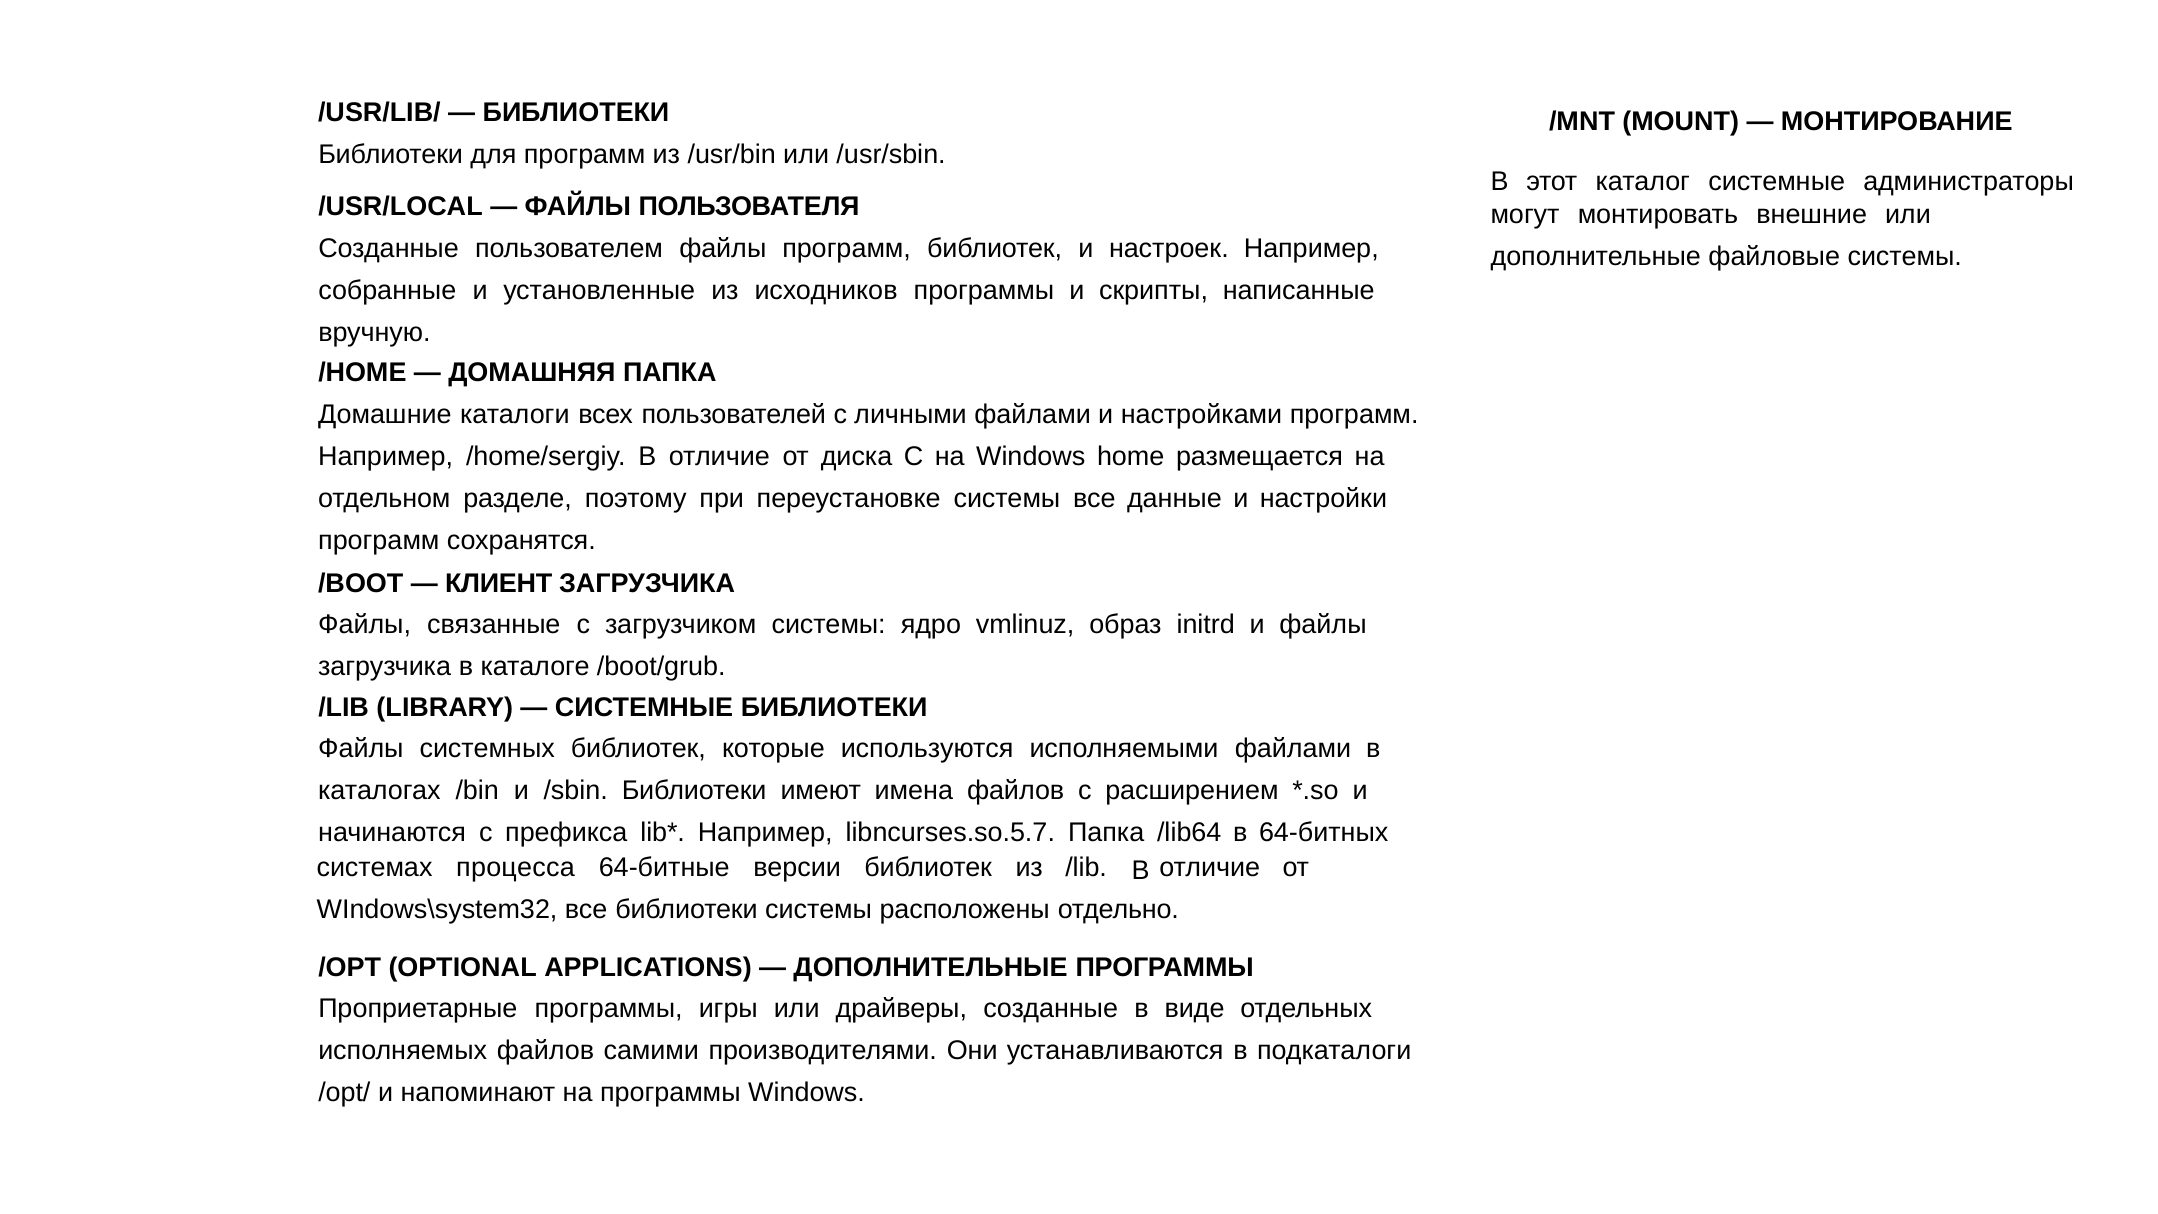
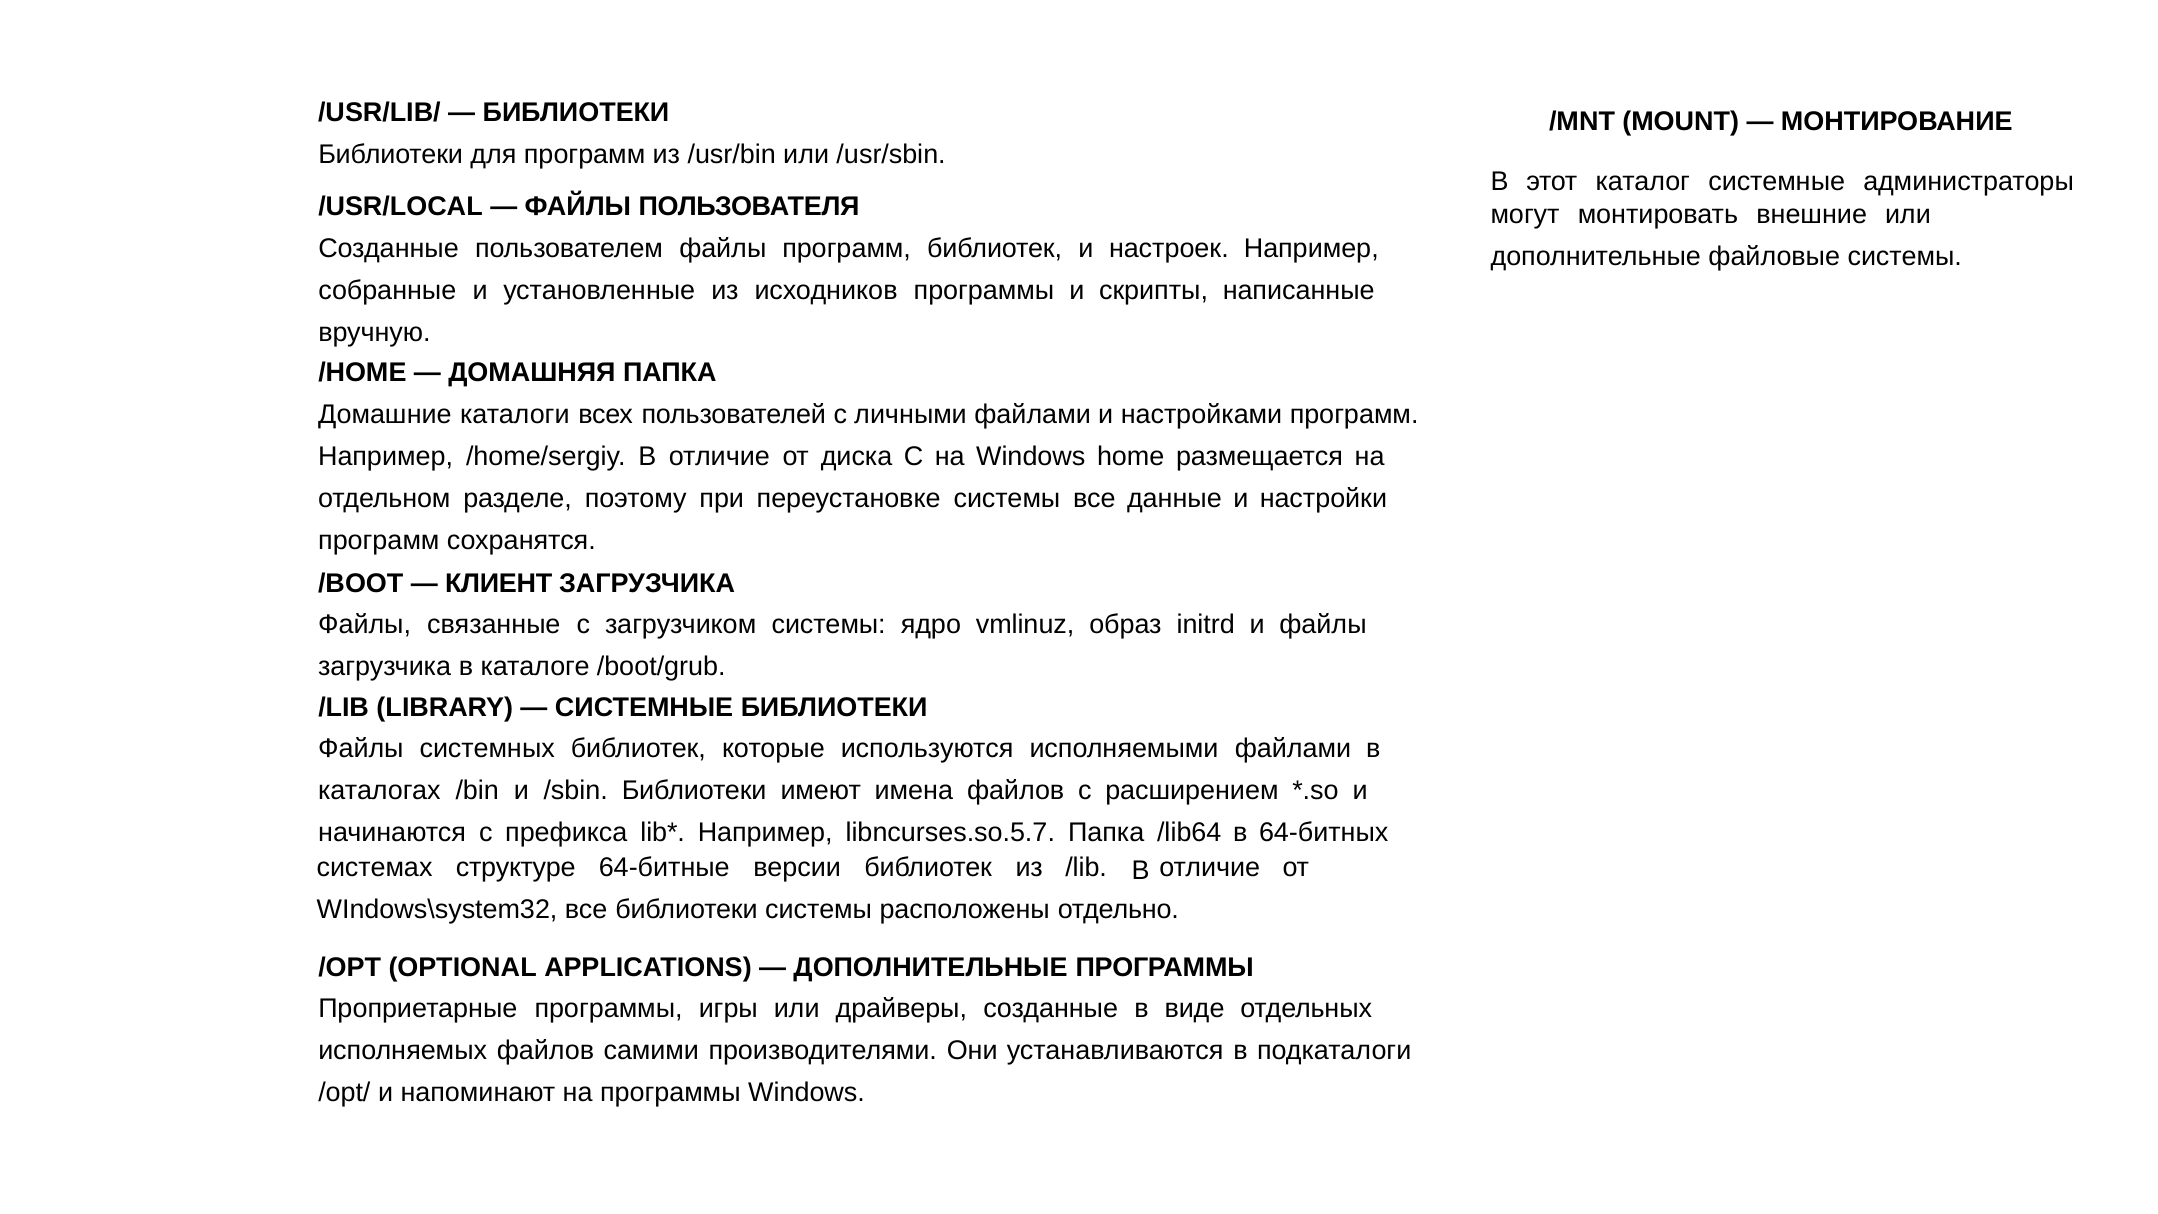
процесса: процесса -> структуре (516, 868)
